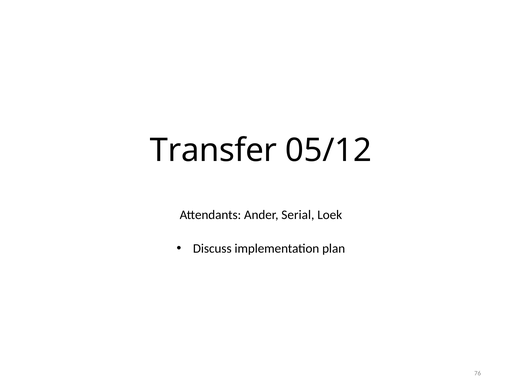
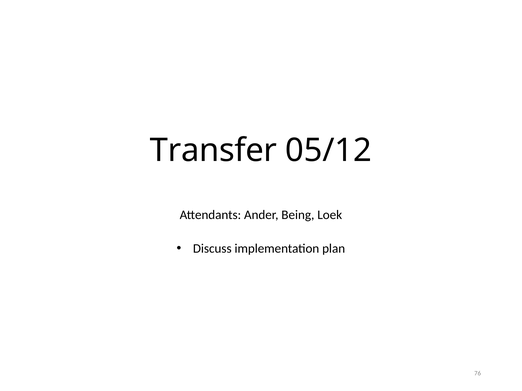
Serial: Serial -> Being (298, 215)
